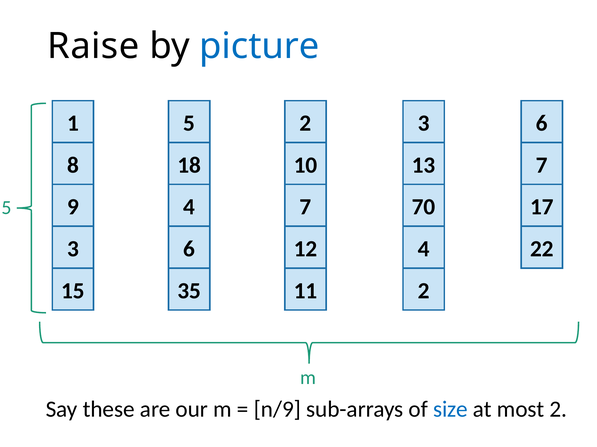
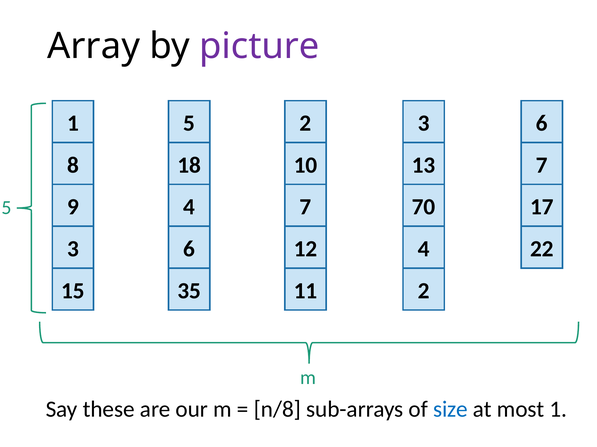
Raise: Raise -> Array (93, 46)
picture colour: blue -> purple (259, 46)
n/9: n/9 -> n/8 (277, 410)
most 2: 2 -> 1 (558, 410)
